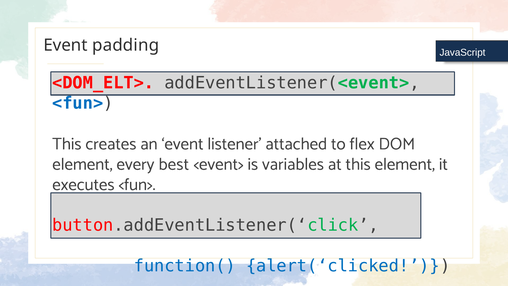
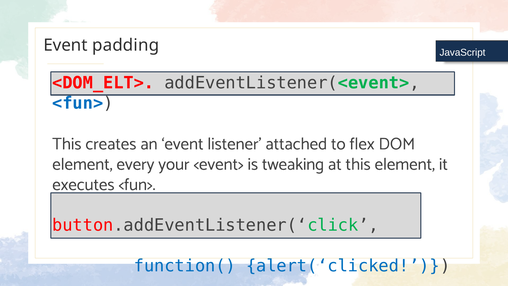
best: best -> your (174, 164)
variables: variables -> tweaking (293, 164)
